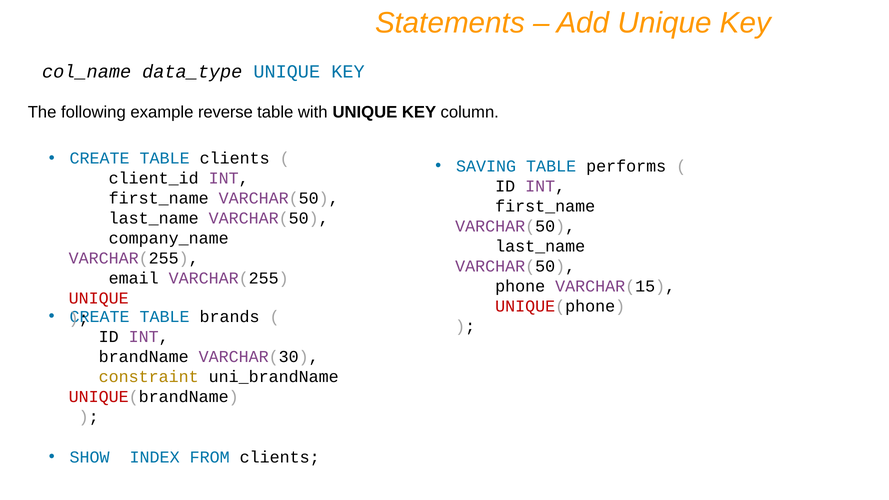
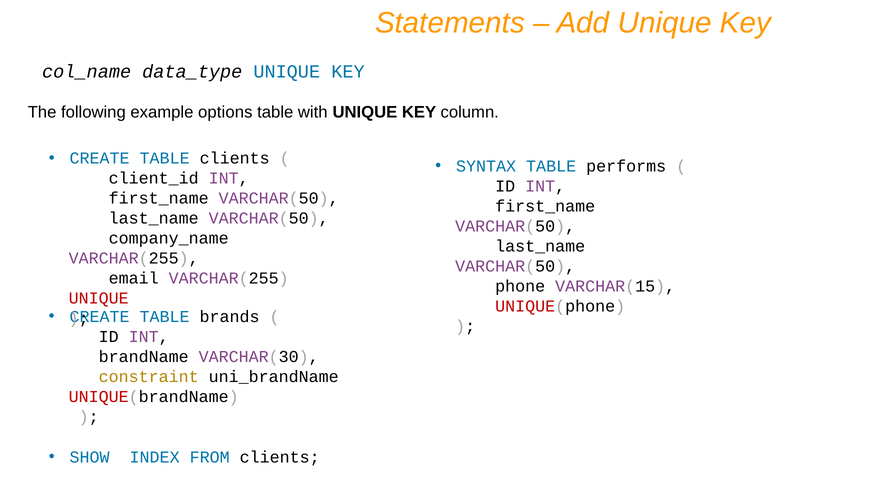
reverse: reverse -> options (225, 112)
SAVING: SAVING -> SYNTAX (486, 166)
